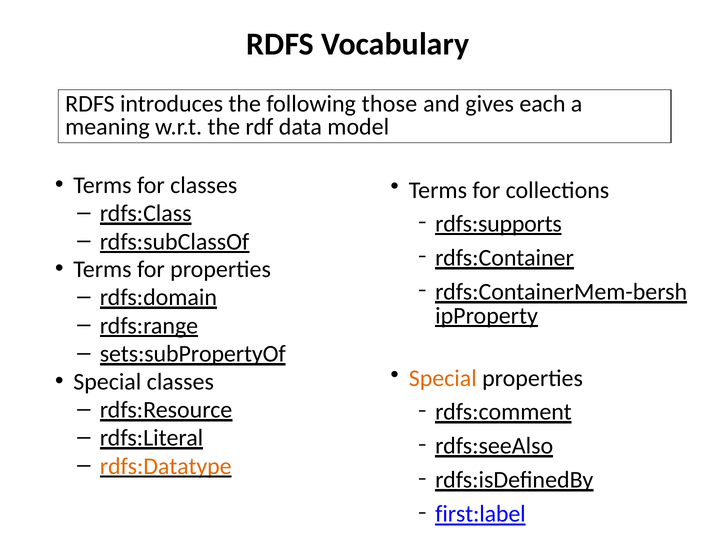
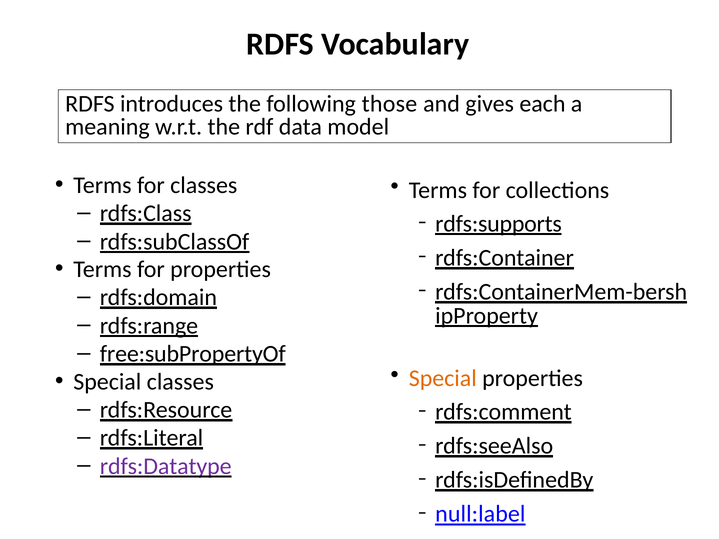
sets:subPropertyOf: sets:subPropertyOf -> free:subPropertyOf (193, 354)
rdfs:Datatype colour: orange -> purple (166, 466)
first:label: first:label -> null:label (480, 514)
